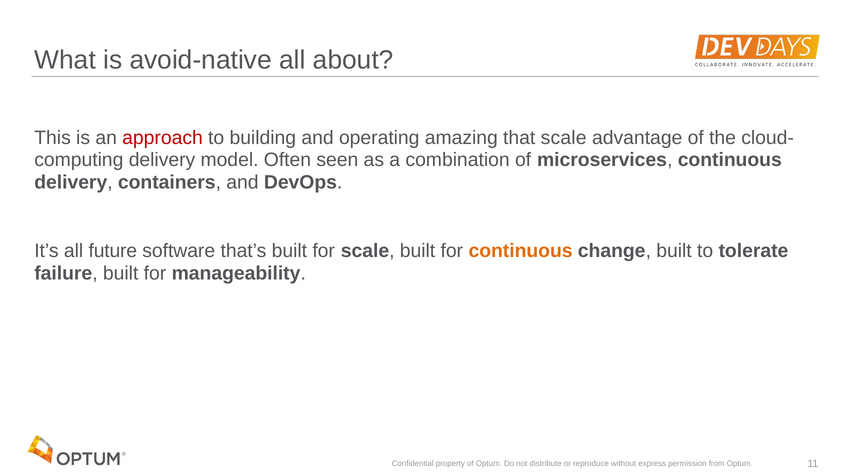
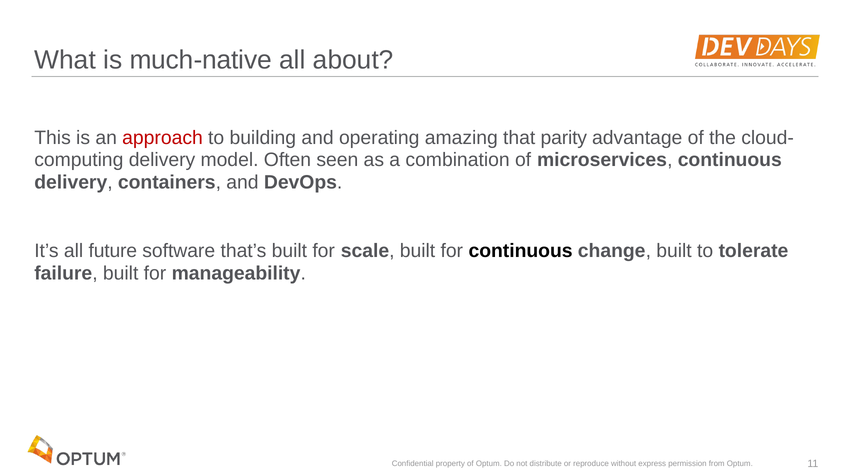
avoid-native: avoid-native -> much-native (201, 60)
that scale: scale -> parity (564, 138)
continuous colour: orange -> black (521, 251)
